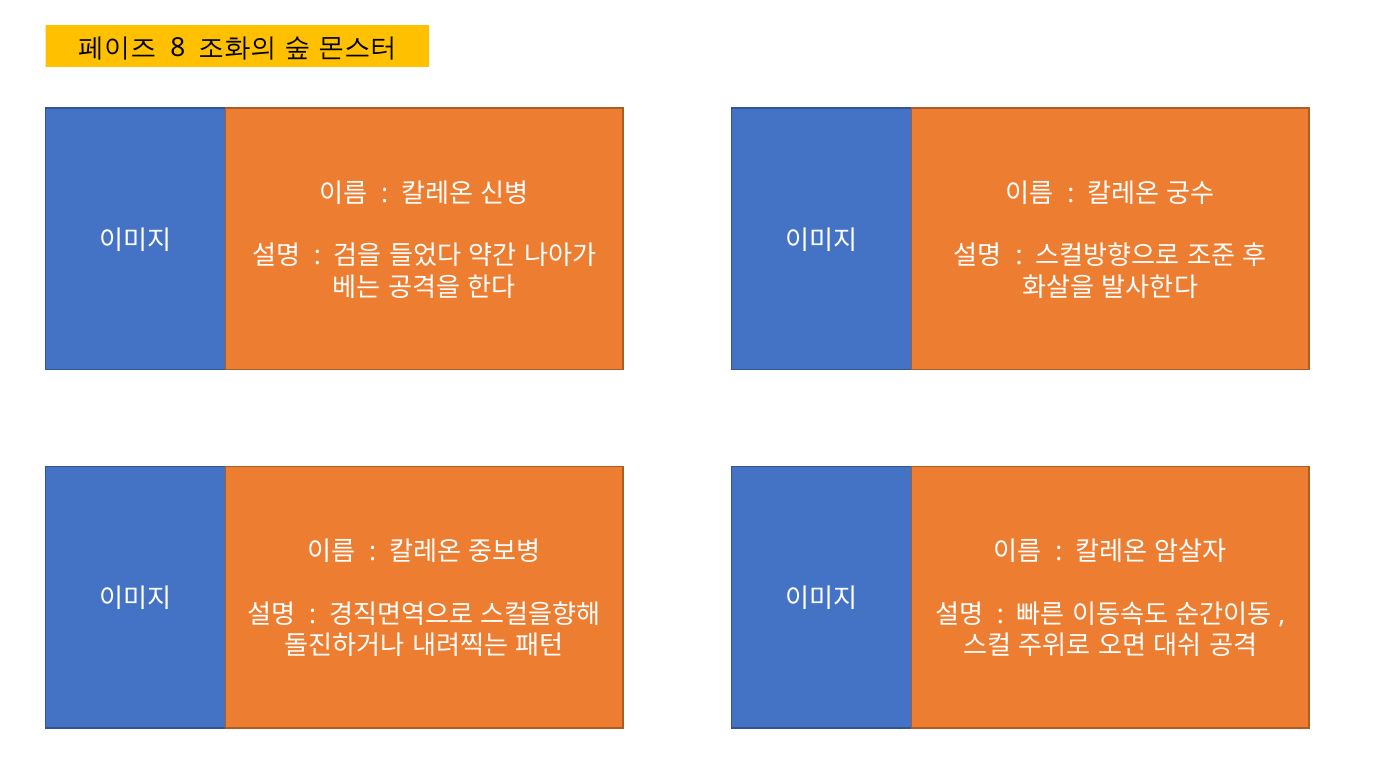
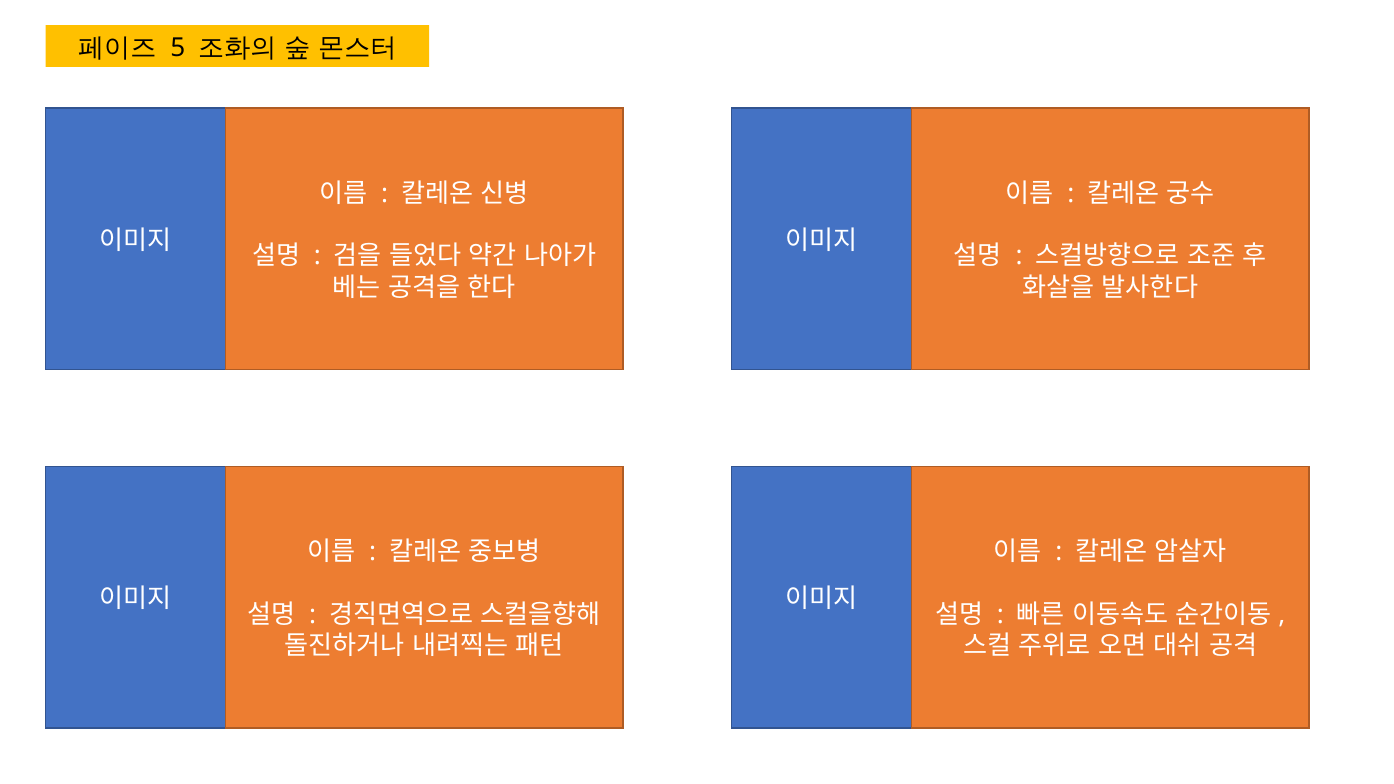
8: 8 -> 5 (178, 48)
